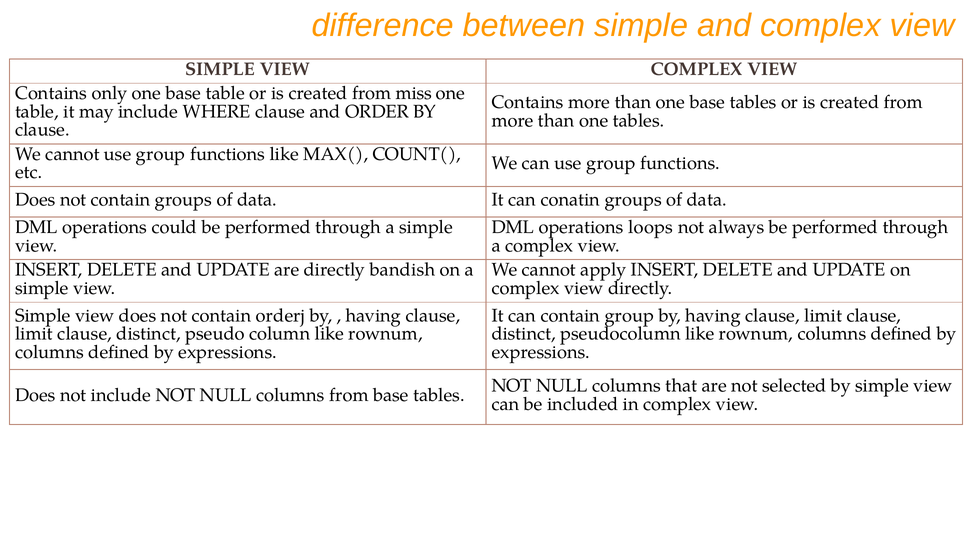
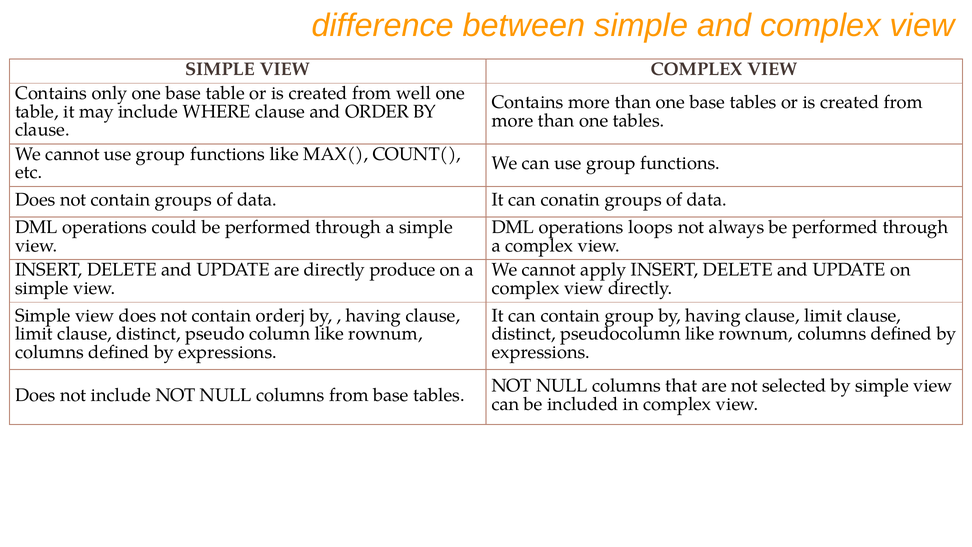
miss: miss -> well (414, 93)
bandish: bandish -> produce (403, 270)
